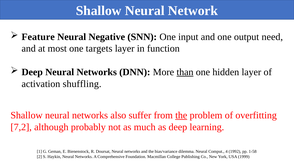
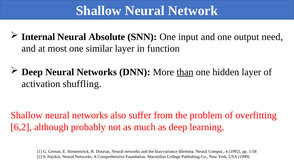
Feature: Feature -> Internal (38, 37)
Negative: Negative -> Absolute (107, 37)
targets: targets -> similar (99, 49)
the underline: present -> none (181, 116)
7,2: 7,2 -> 6,2 (21, 127)
